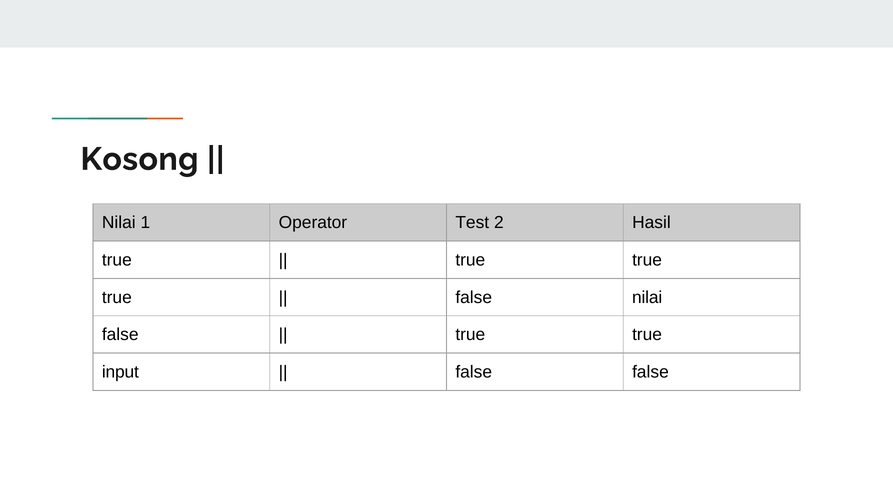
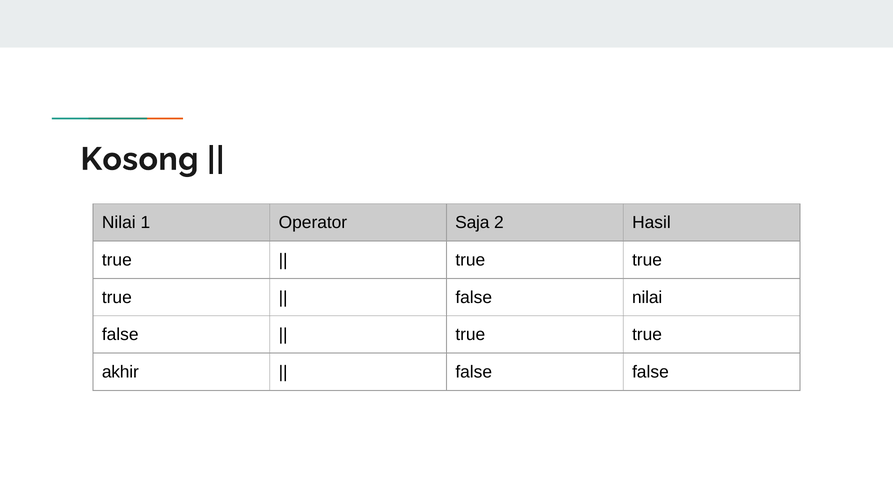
Test: Test -> Saja (472, 223)
input: input -> akhir (120, 372)
